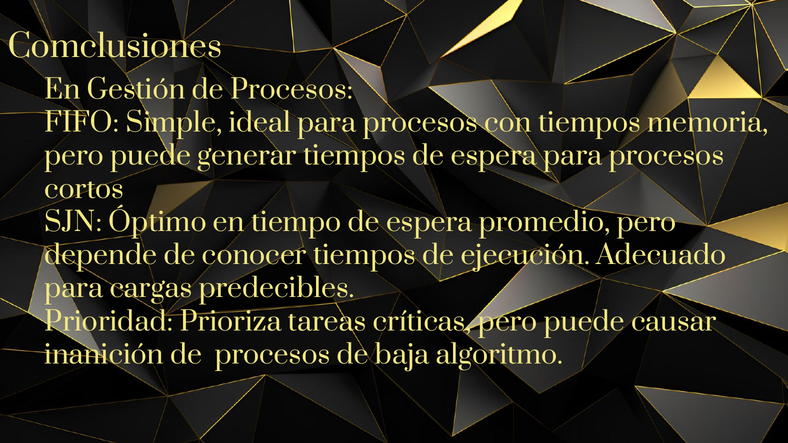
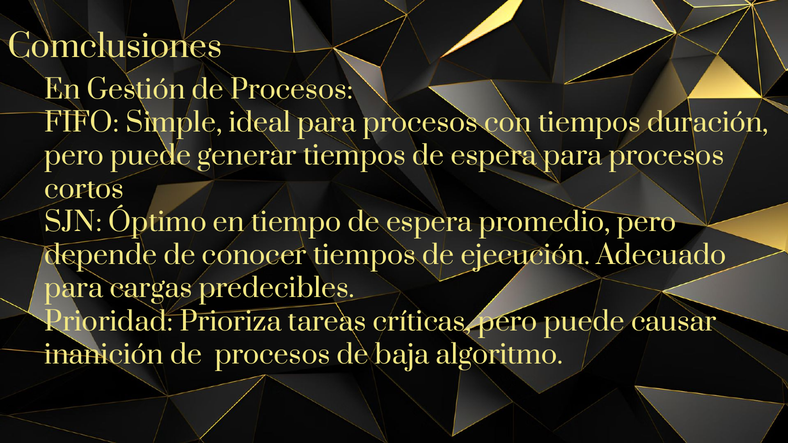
memoria: memoria -> duración (708, 123)
